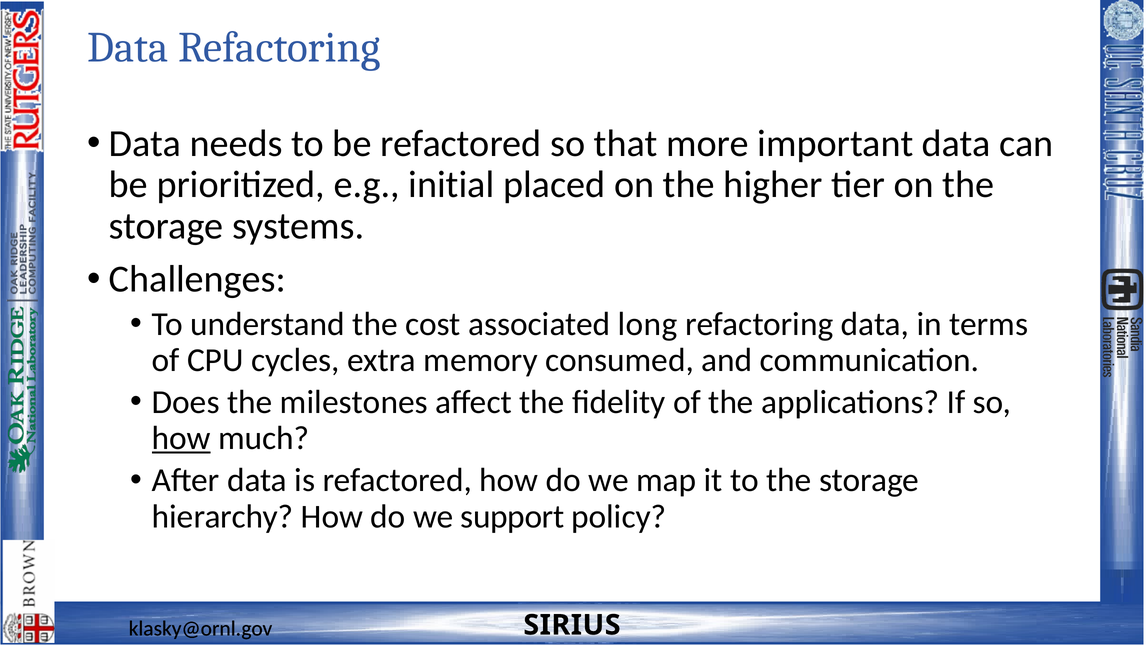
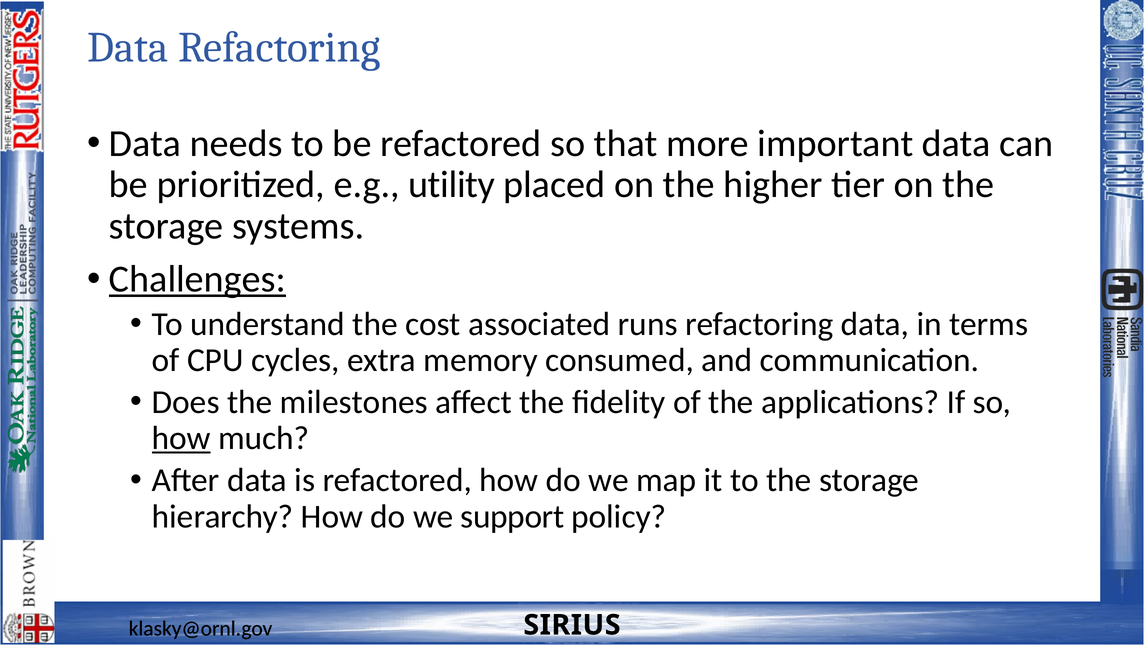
initial: initial -> utility (452, 185)
Challenges underline: none -> present (197, 279)
long: long -> runs (648, 324)
